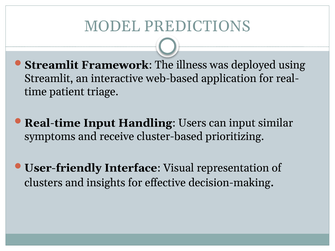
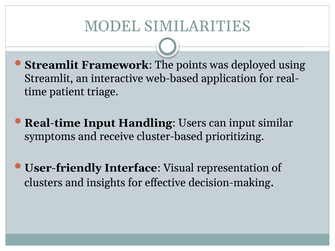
PREDICTIONS: PREDICTIONS -> SIMILARITIES (197, 26)
illness: illness -> points (192, 65)
